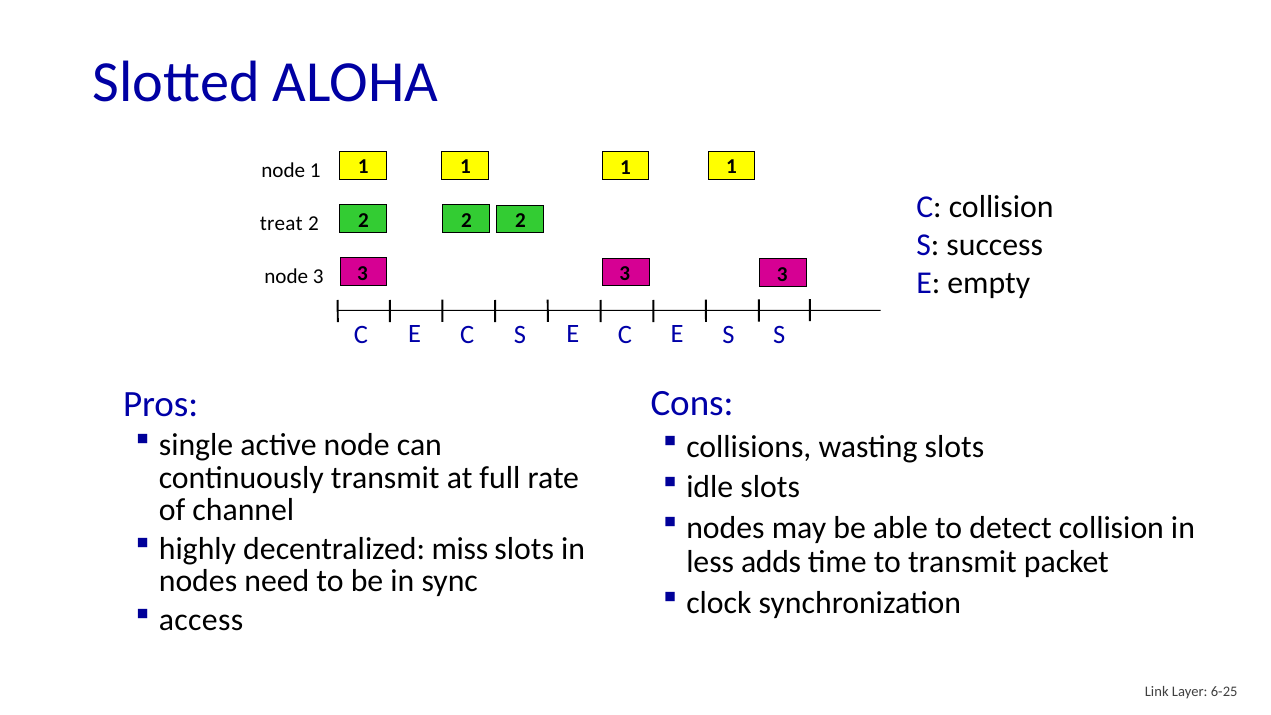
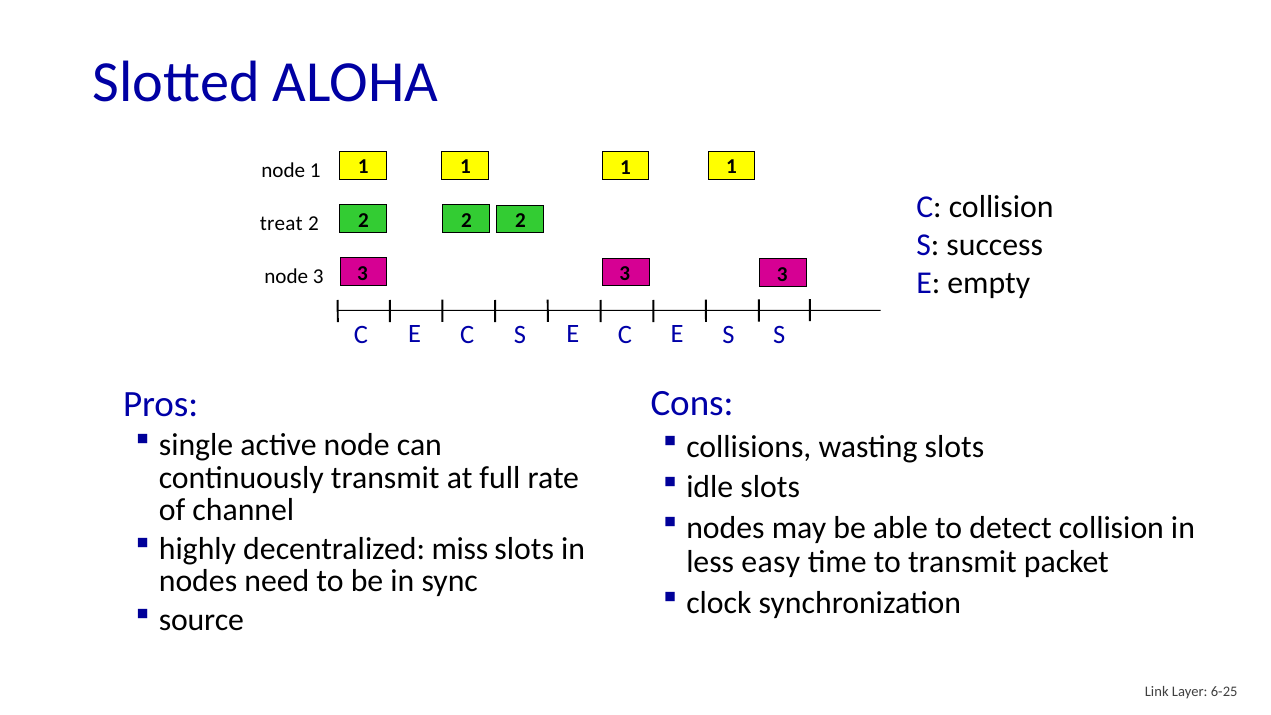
adds: adds -> easy (771, 562)
access: access -> source (201, 620)
